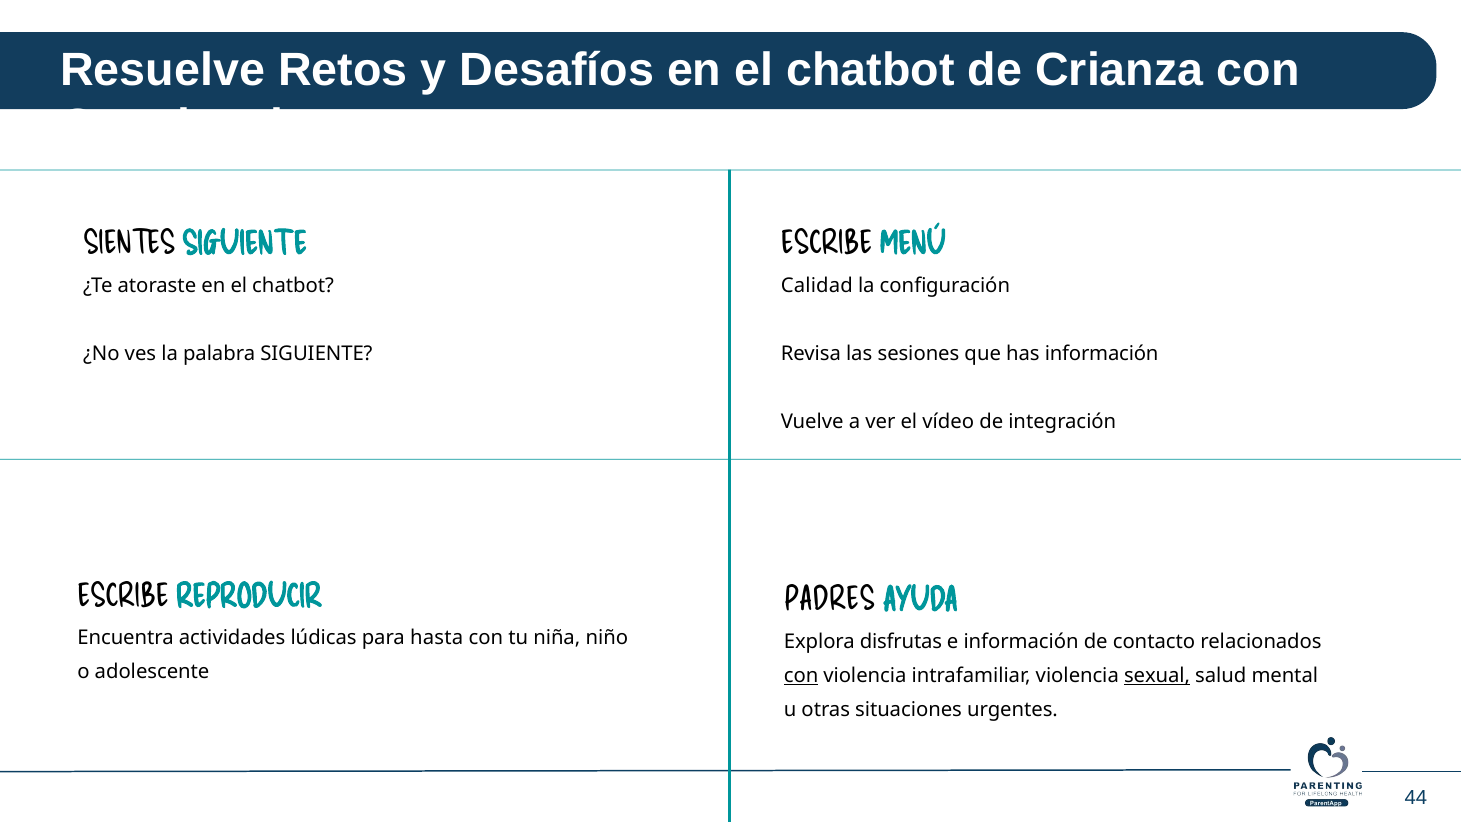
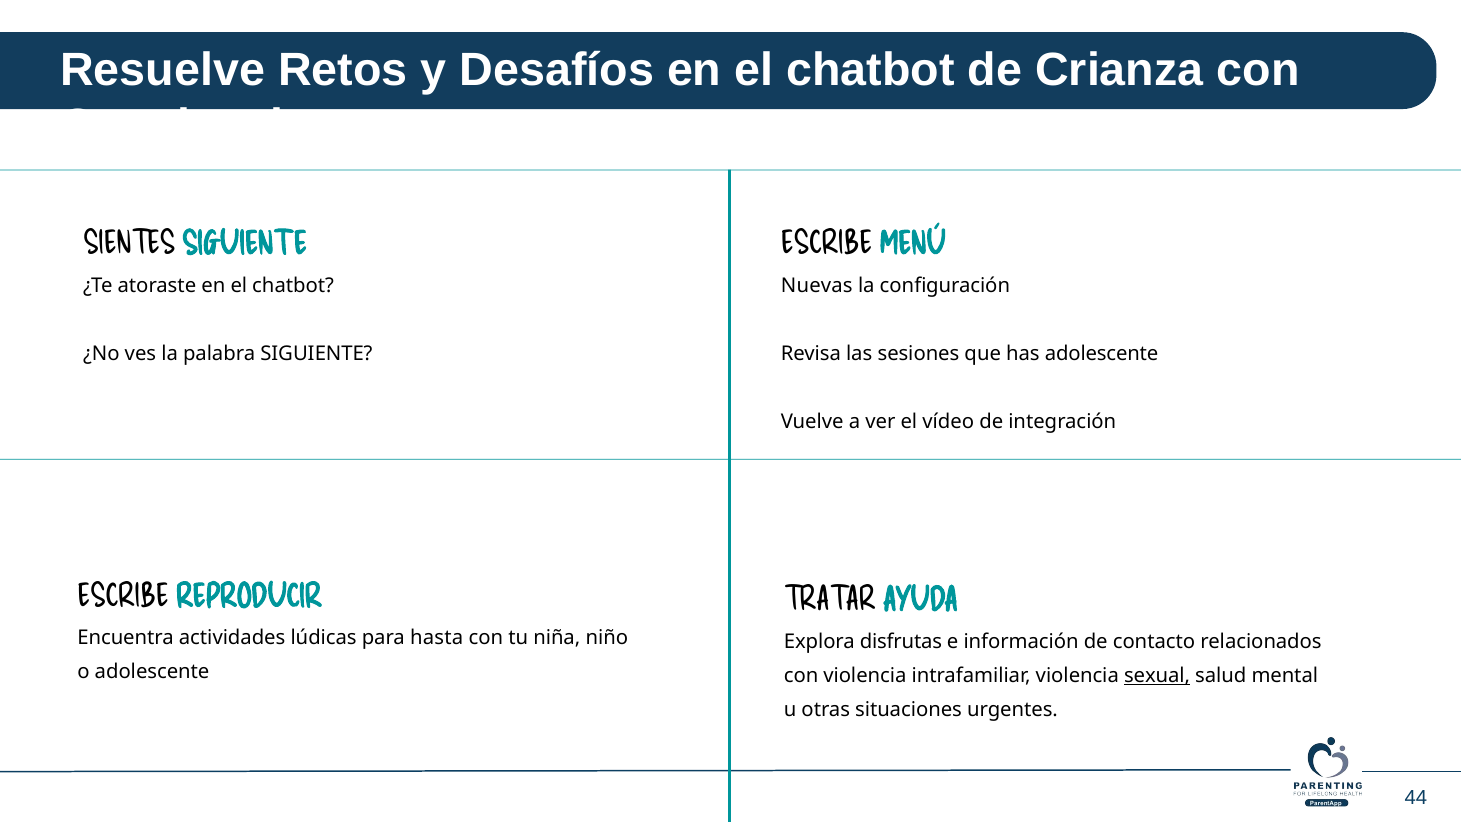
Calidad: Calidad -> Nuevas (817, 285)
has información: información -> adolescente (1102, 354)
PADRES: PADRES -> TRATAR (830, 600)
con underline: present -> none (801, 676)
